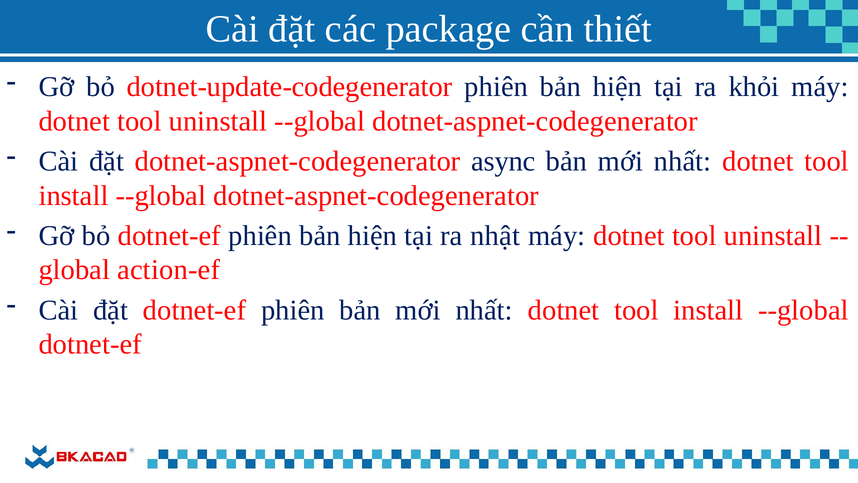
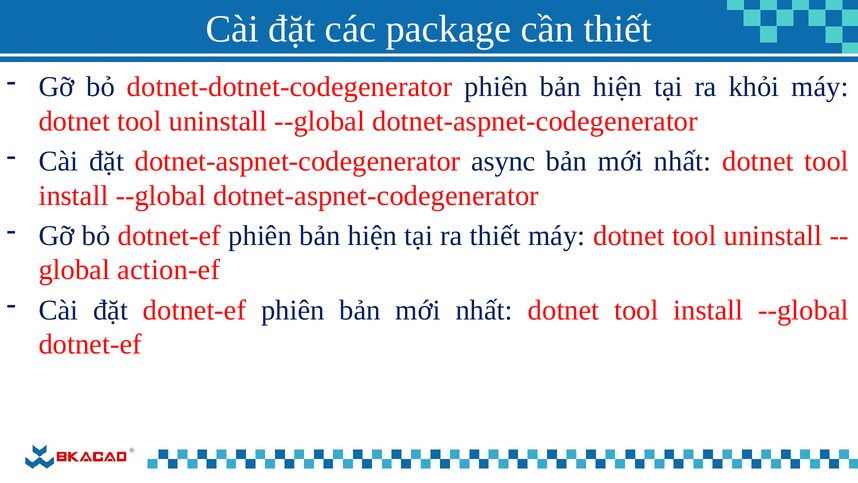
dotnet-update-codegenerator: dotnet-update-codegenerator -> dotnet-dotnet-codegenerator (290, 87)
ra nhật: nhật -> thiết (495, 235)
